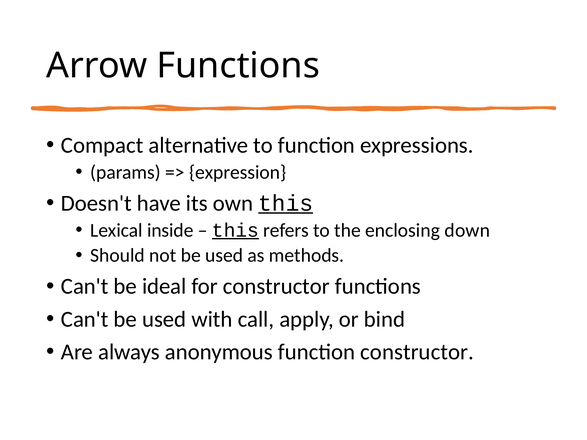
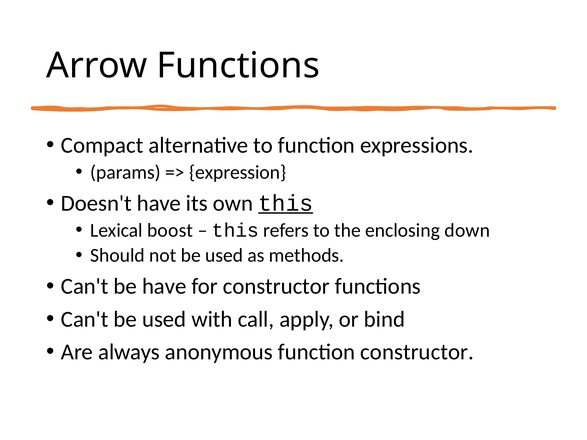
inside: inside -> boost (170, 230)
this underline: present -> none (235, 230)
be ideal: ideal -> have (164, 287)
